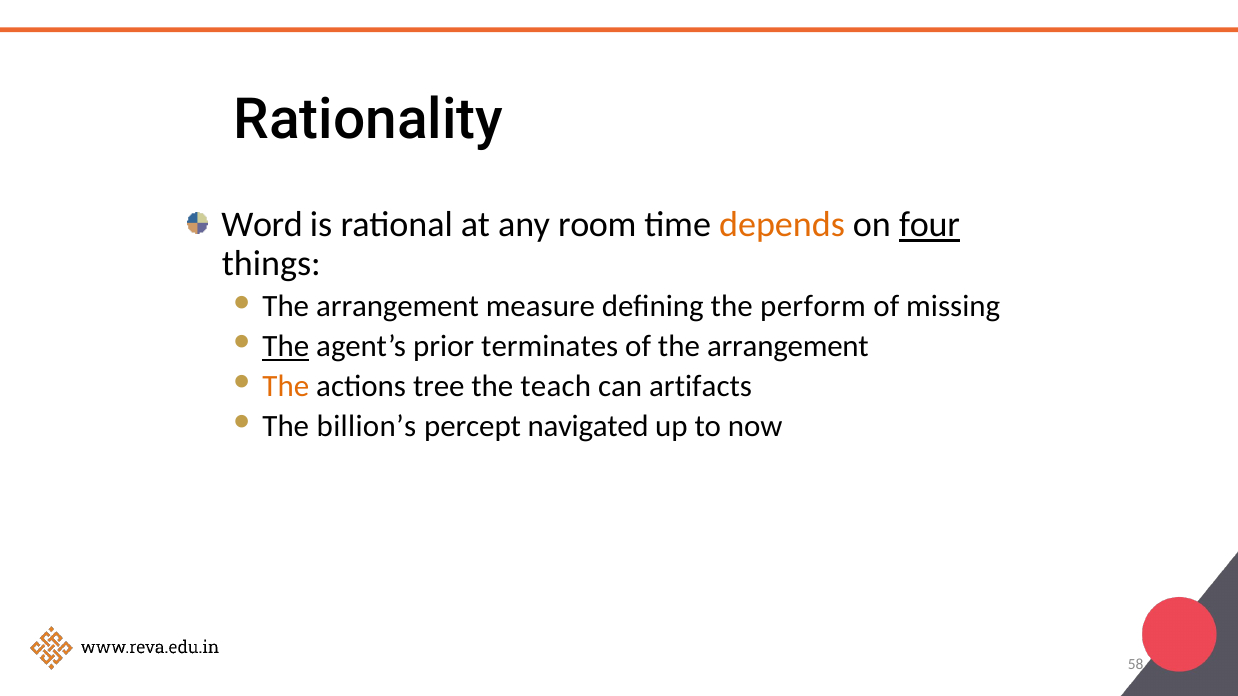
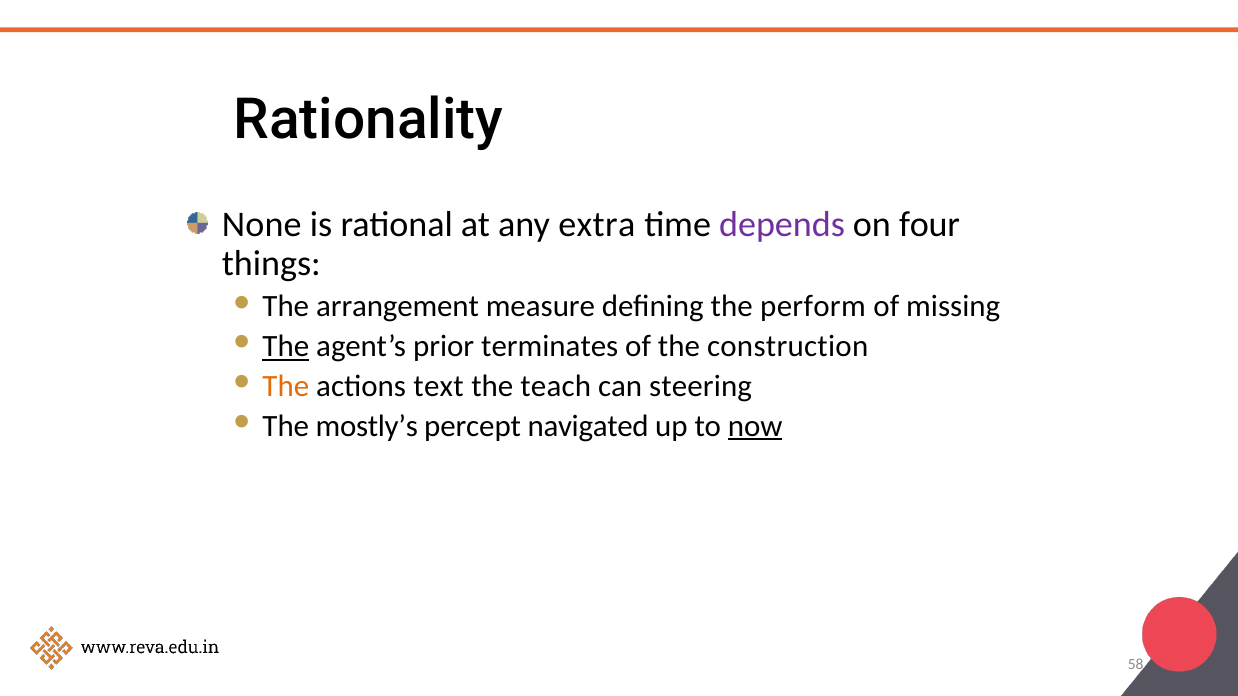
Word: Word -> None (262, 225)
room: room -> extra (597, 225)
depends colour: orange -> purple (782, 225)
four underline: present -> none (930, 225)
of the arrangement: arrangement -> construction (788, 347)
tree: tree -> text (439, 386)
artifacts: artifacts -> steering (701, 386)
billion’s: billion’s -> mostly’s (367, 426)
now underline: none -> present (755, 426)
